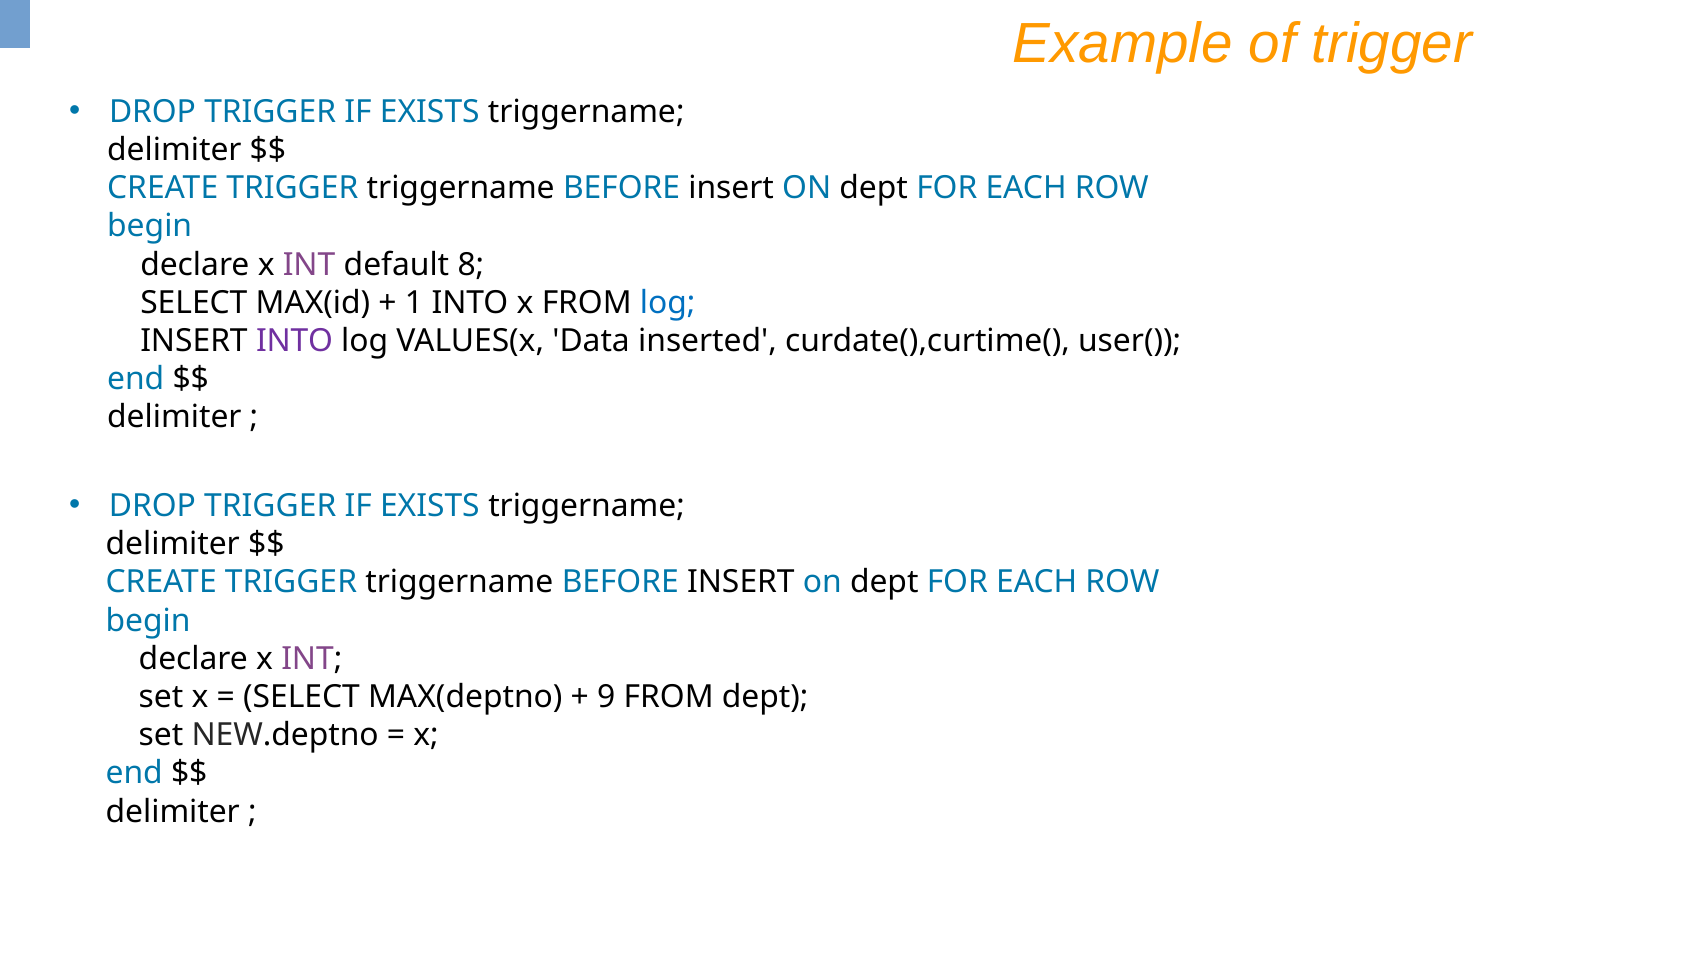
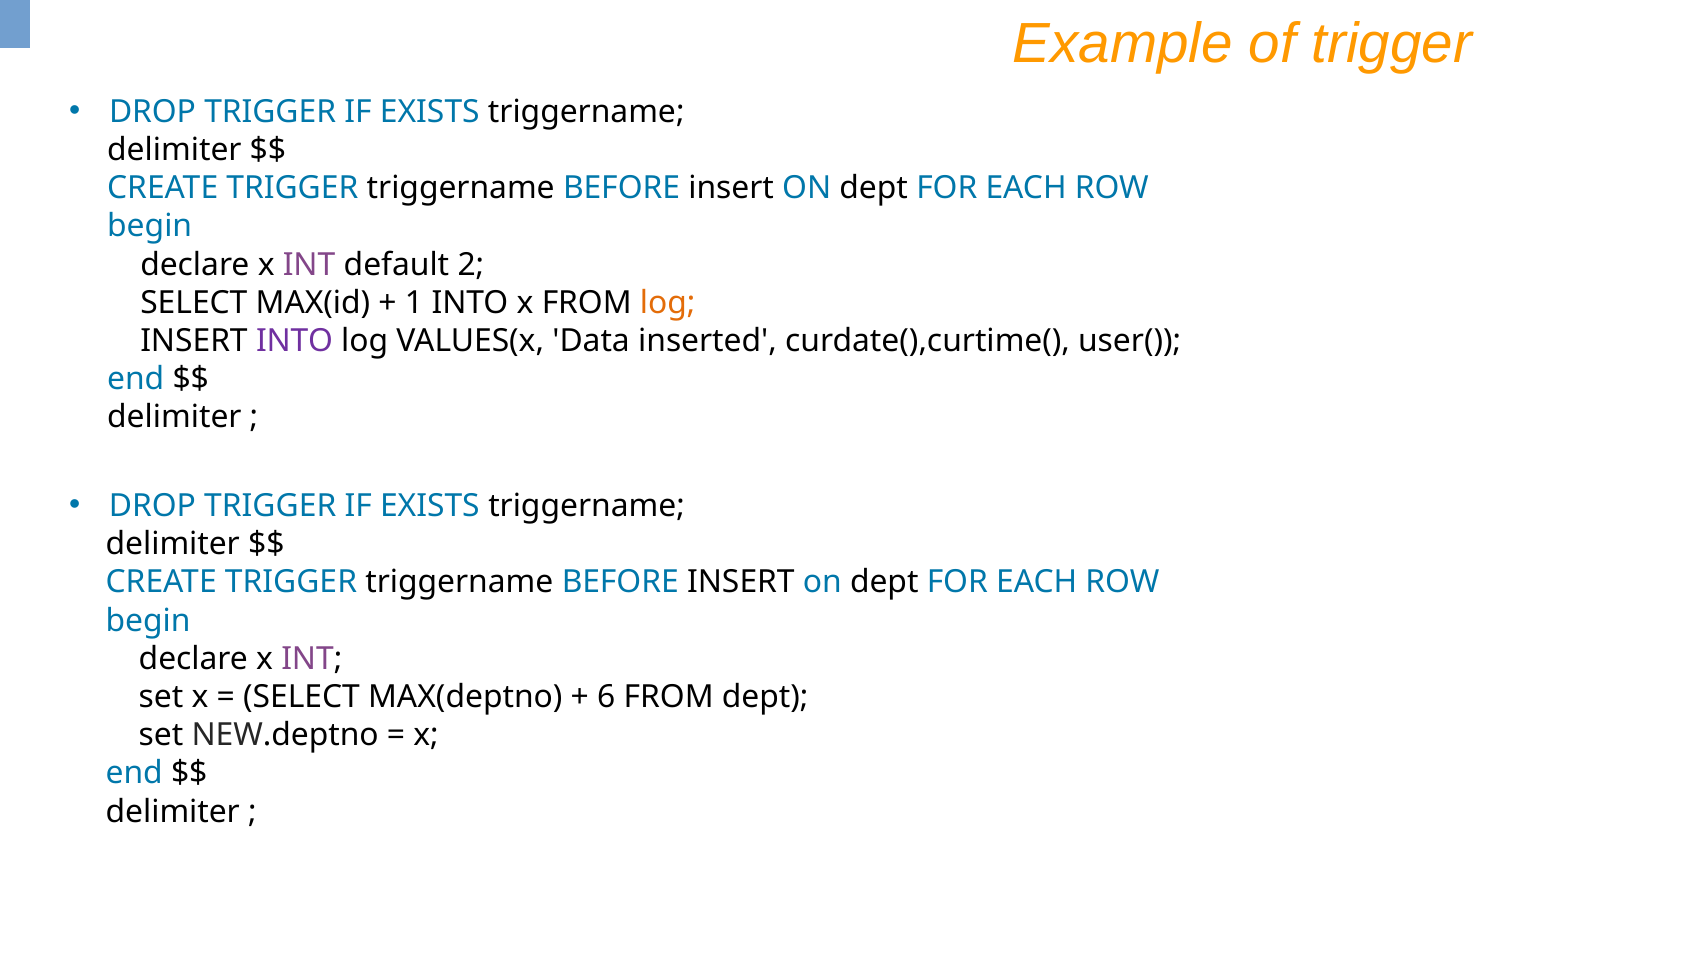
8: 8 -> 2 (471, 265)
log colour: blue -> orange (668, 303)
9: 9 -> 6 (606, 697)
